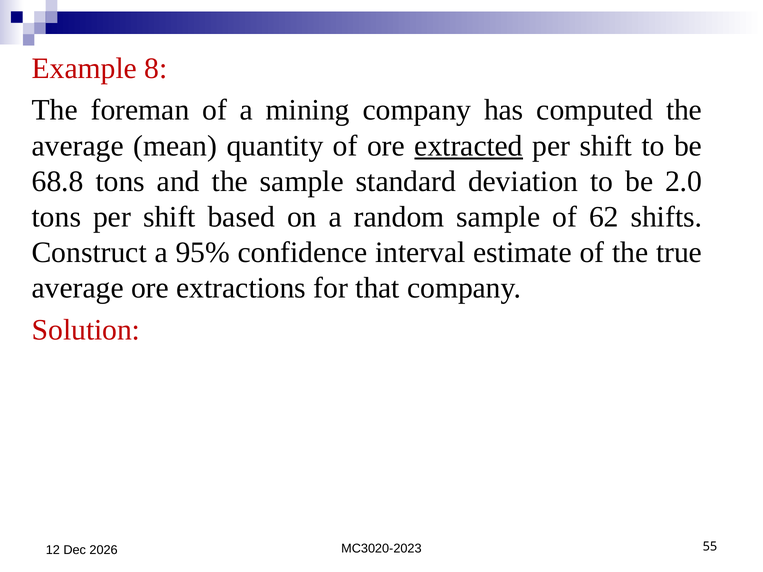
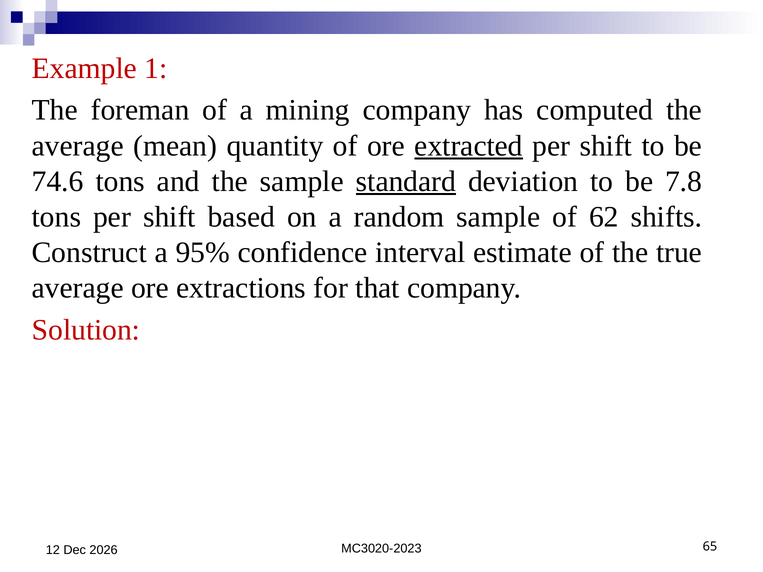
8: 8 -> 1 (156, 69)
68.8: 68.8 -> 74.6 (58, 181)
standard underline: none -> present (406, 181)
2.0: 2.0 -> 7.8 (684, 181)
55: 55 -> 65 (710, 547)
